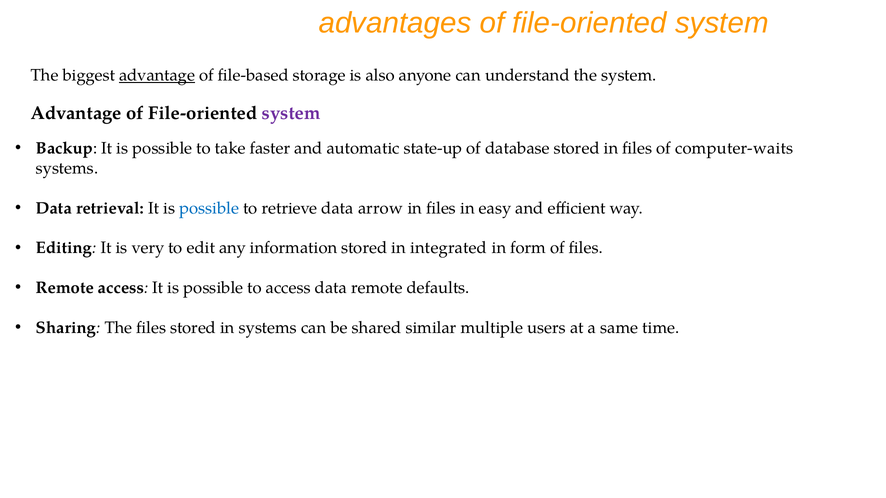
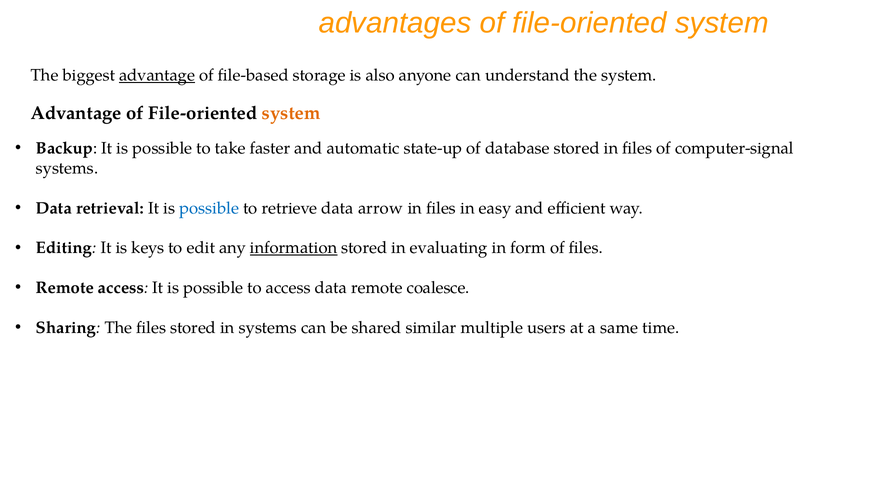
system colour: purple -> orange (291, 113)
computer-waits: computer-waits -> computer-signal (734, 148)
very: very -> keys (148, 248)
information underline: none -> present (294, 248)
integrated: integrated -> evaluating (449, 248)
defaults: defaults -> coalesce (438, 288)
